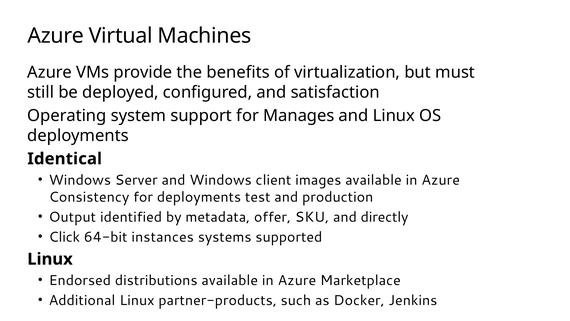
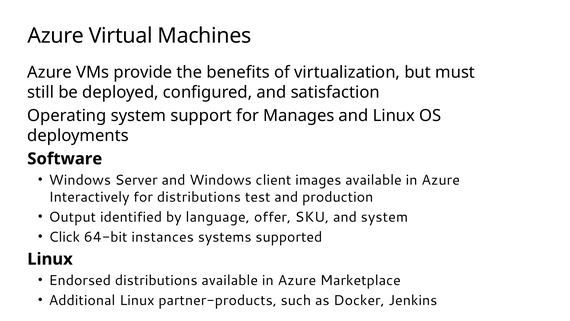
Identical: Identical -> Software (65, 159)
Consistency: Consistency -> Interactively (89, 197)
for deployments: deployments -> distributions (199, 197)
metadata: metadata -> language (218, 217)
and directly: directly -> system (384, 217)
